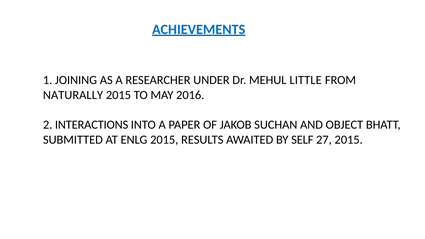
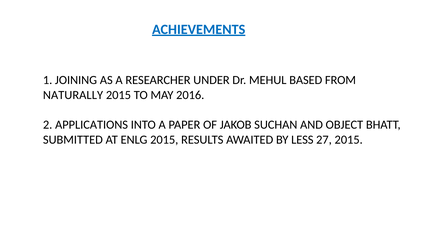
LITTLE: LITTLE -> BASED (306, 80)
INTERACTIONS: INTERACTIONS -> APPLICATIONS (92, 125)
SELF: SELF -> LESS (302, 140)
